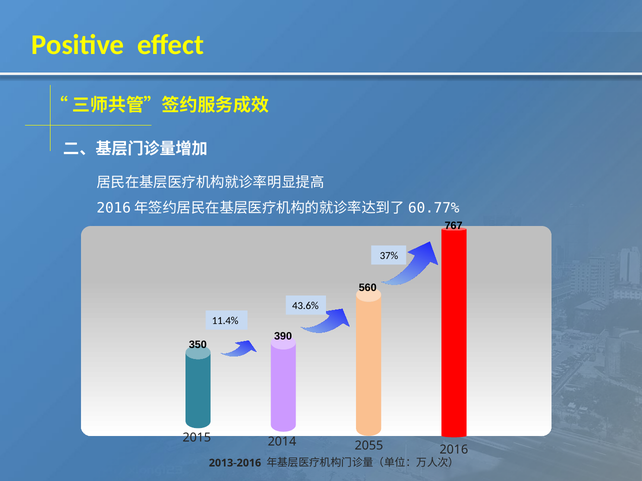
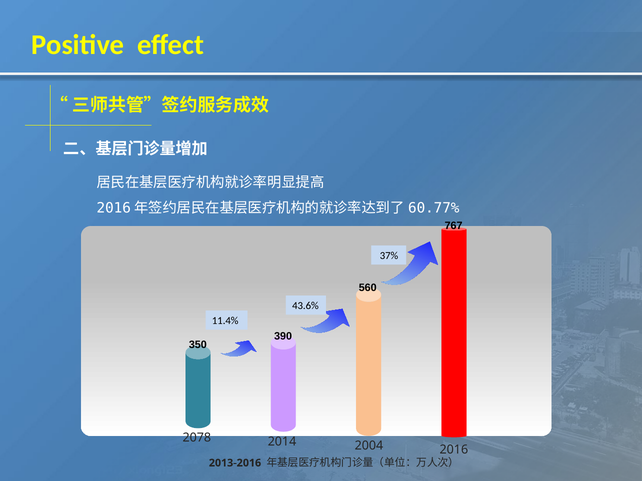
2015: 2015 -> 2078 (197, 438)
2055: 2055 -> 2004 (369, 446)
